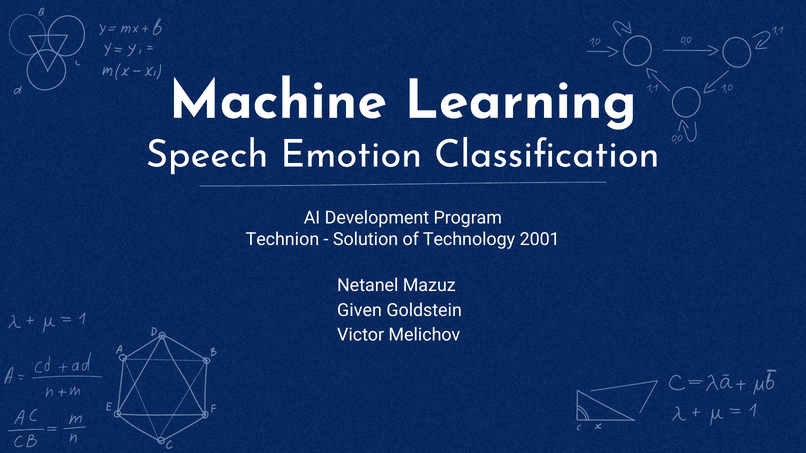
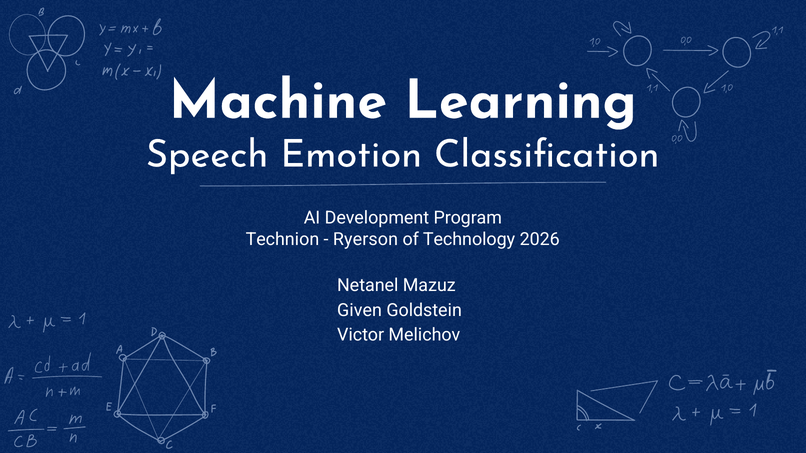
Solution: Solution -> Ryerson (366, 240)
2001: 2001 -> 2026 (540, 240)
